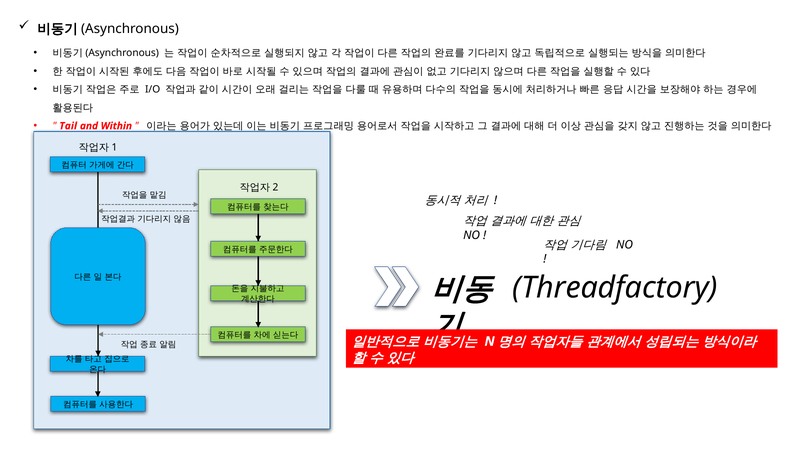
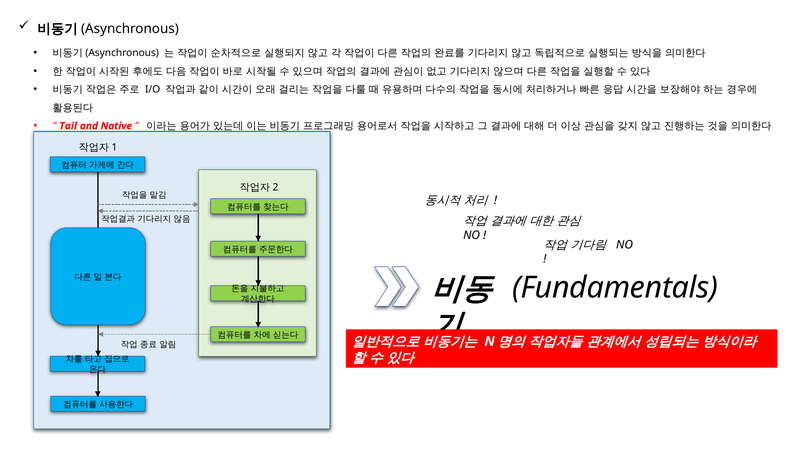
Within: Within -> Native (116, 126)
Threadfactory: Threadfactory -> Fundamentals (615, 288)
